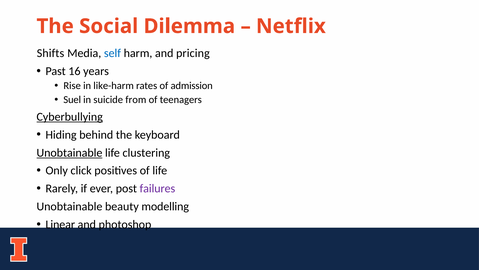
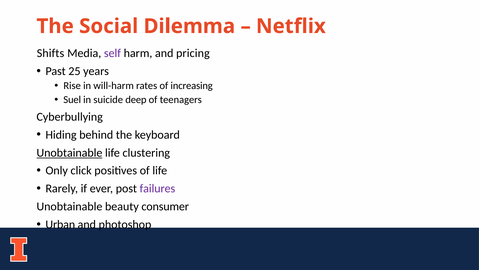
self colour: blue -> purple (112, 53)
16: 16 -> 25 (74, 71)
like-harm: like-harm -> will-harm (114, 86)
admission: admission -> increasing (192, 86)
from: from -> deep (136, 99)
Cyberbullying underline: present -> none (70, 117)
modelling: modelling -> consumer (165, 206)
Linear: Linear -> Urban (60, 224)
